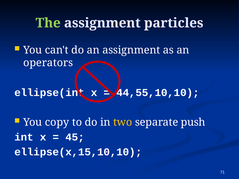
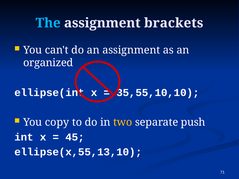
The colour: light green -> light blue (48, 23)
particles: particles -> brackets (174, 23)
operators: operators -> organized (48, 63)
44,55,10,10: 44,55,10,10 -> 35,55,10,10 (158, 93)
ellipse(x,15,10,10: ellipse(x,15,10,10 -> ellipse(x,55,13,10 (78, 152)
